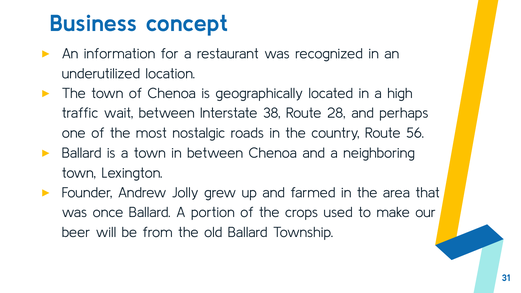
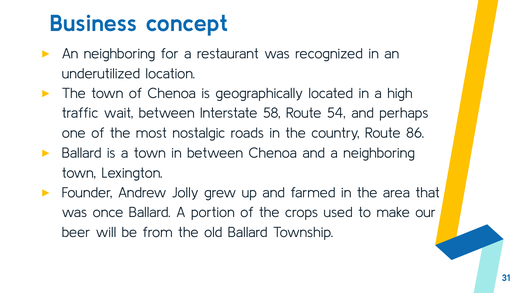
An information: information -> neighboring (119, 54)
38: 38 -> 58 (272, 113)
28: 28 -> 54 (336, 113)
56: 56 -> 86 (415, 133)
